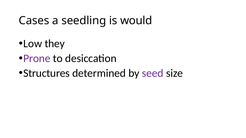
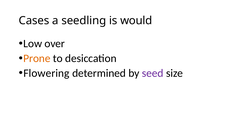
they: they -> over (55, 44)
Prone colour: purple -> orange (37, 59)
Structures: Structures -> Flowering (46, 73)
